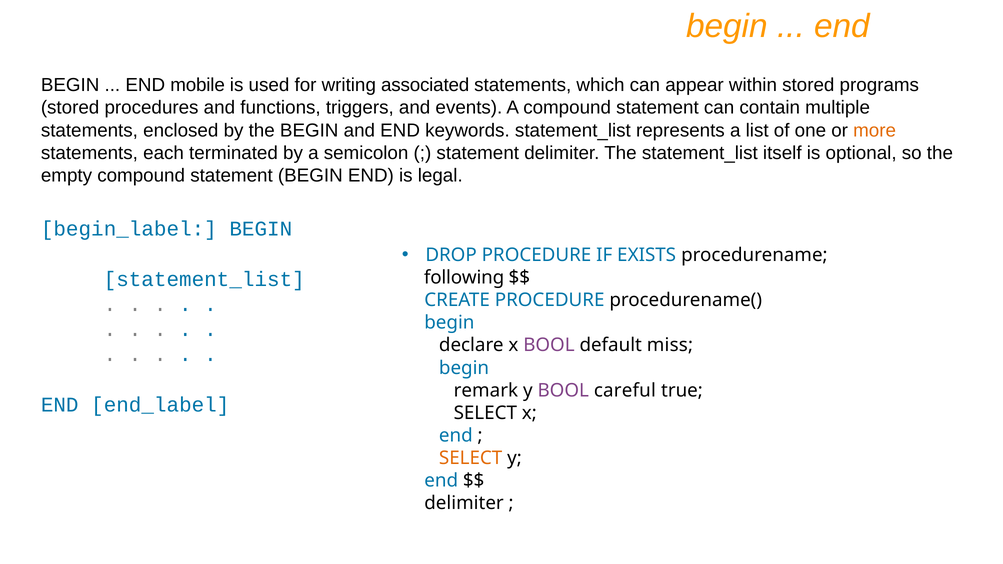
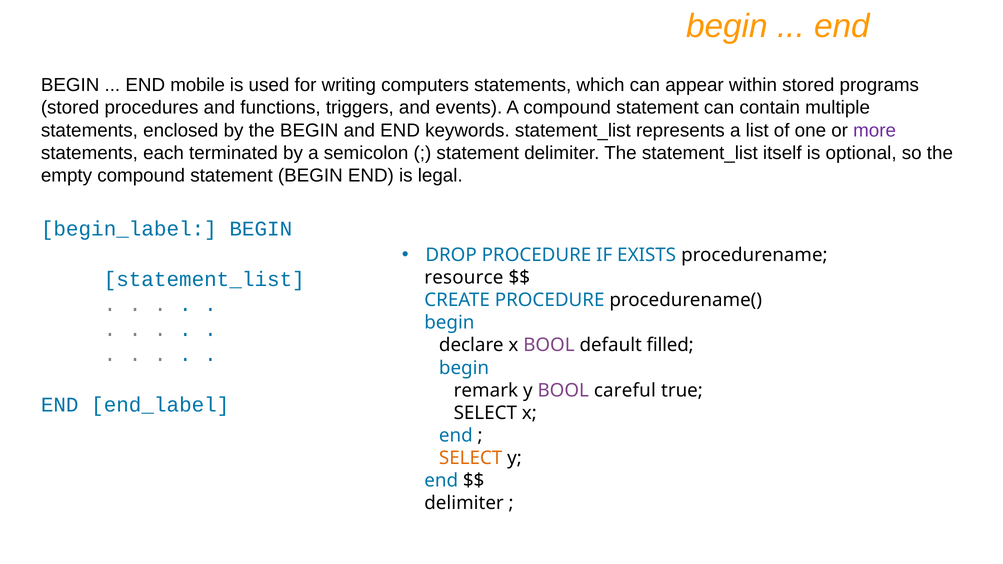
associated: associated -> computers (425, 85)
more colour: orange -> purple (875, 130)
following: following -> resource (464, 278)
miss: miss -> filled (670, 345)
